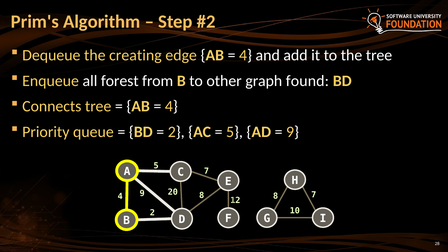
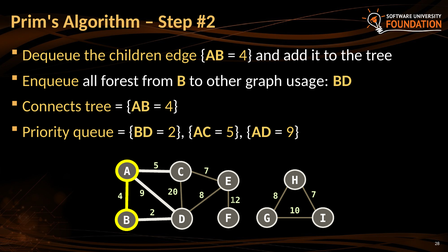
creating: creating -> children (135, 55)
found: found -> usage (307, 81)
